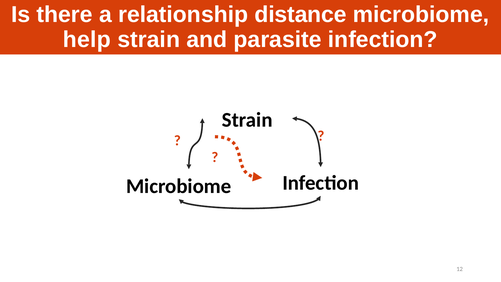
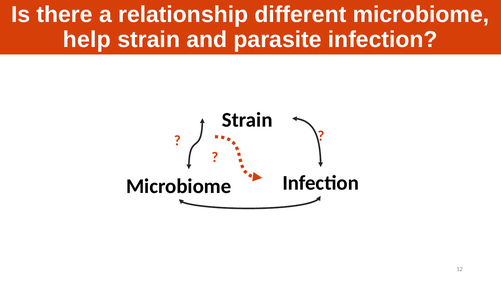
distance: distance -> different (300, 15)
